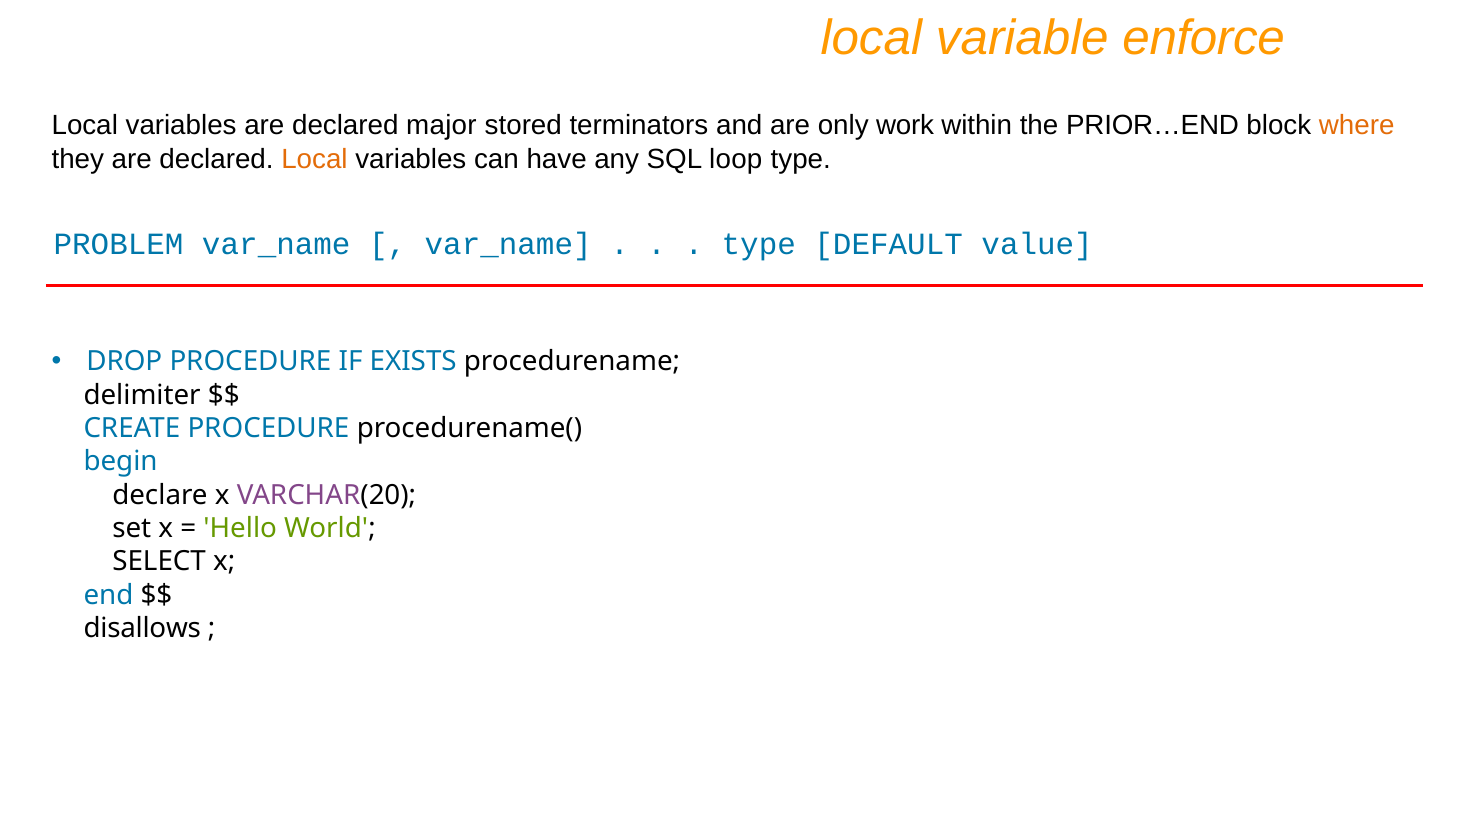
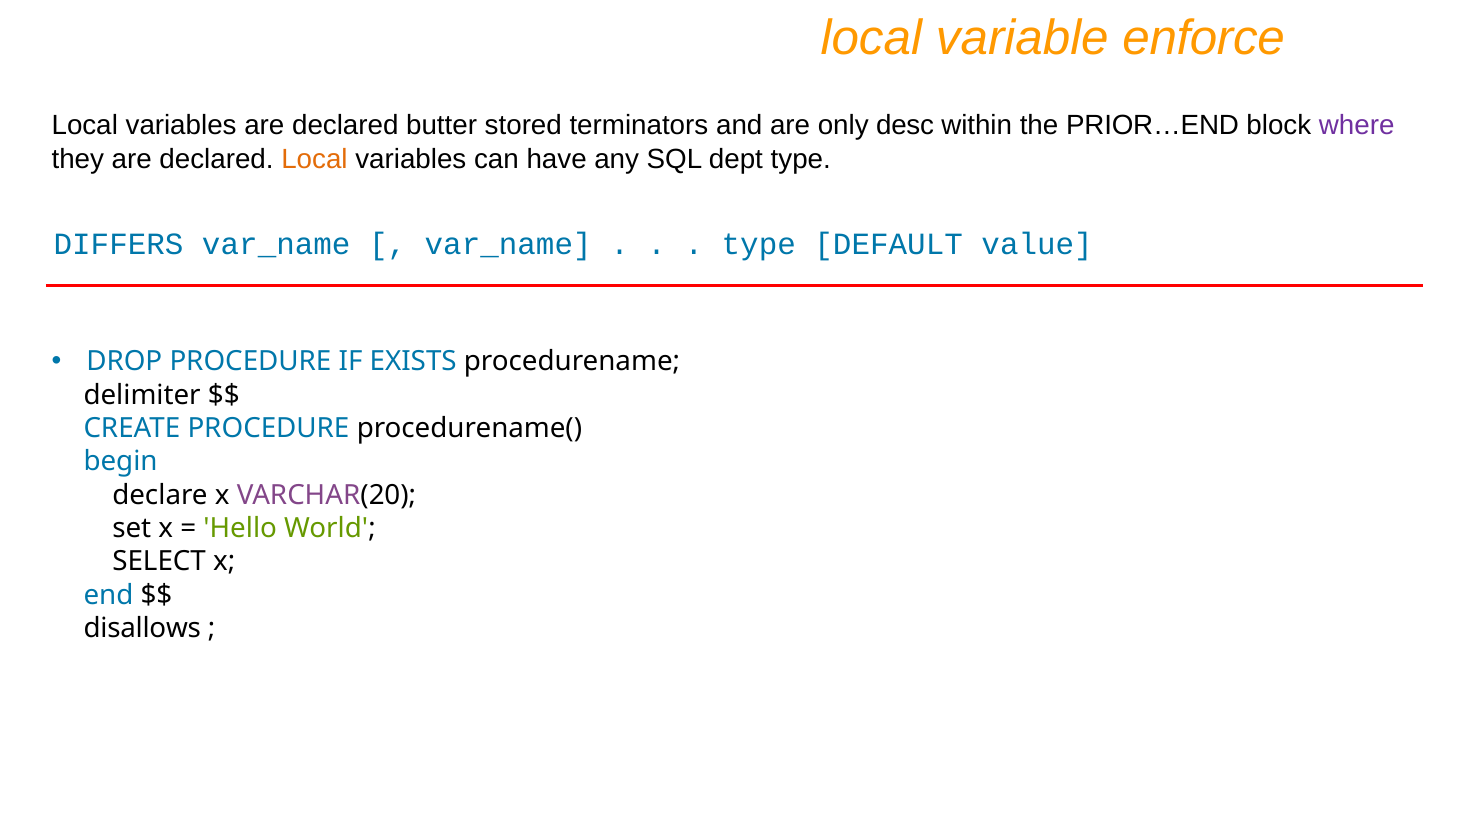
major: major -> butter (442, 126)
work: work -> desc (905, 126)
where colour: orange -> purple (1357, 126)
loop: loop -> dept (736, 159)
PROBLEM: PROBLEM -> DIFFERS (119, 245)
